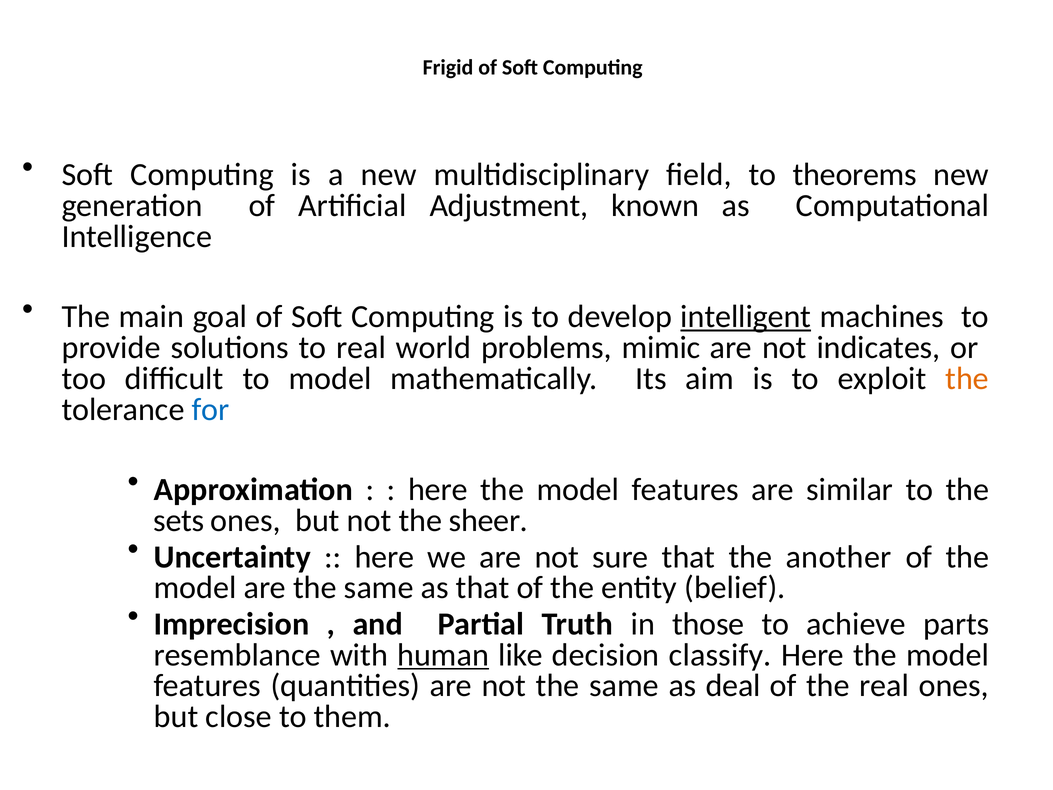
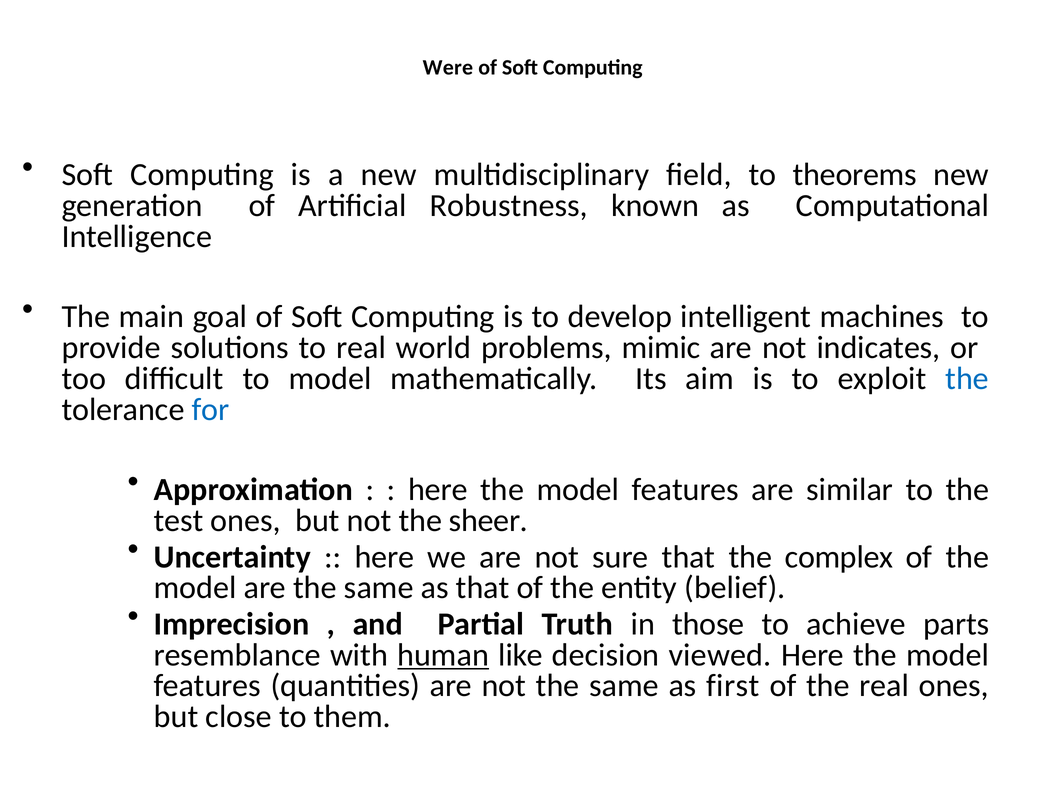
Frigid: Frigid -> Were (448, 67)
Adjustment: Adjustment -> Robustness (509, 206)
intelligent underline: present -> none (746, 317)
the colour: orange -> blue (967, 379)
sets: sets -> test (179, 520)
another: another -> complex (839, 557)
classify: classify -> viewed (720, 655)
deal: deal -> first (733, 686)
